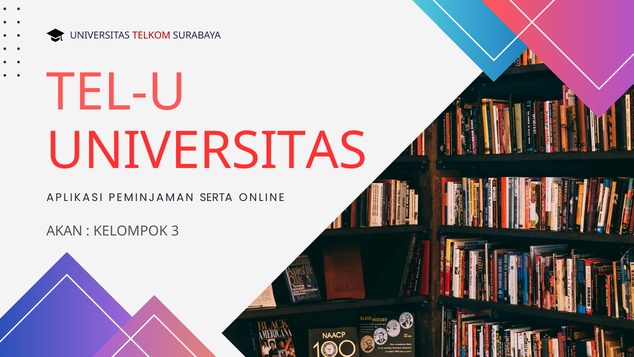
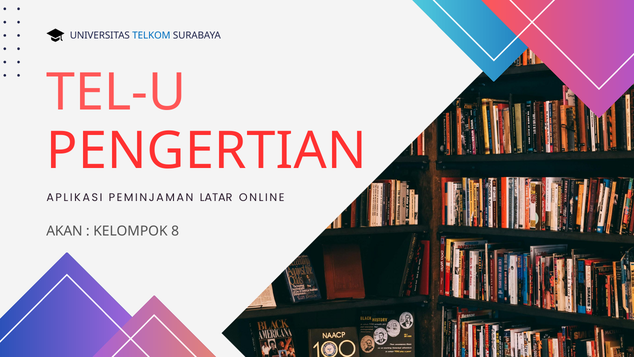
TELKOM colour: red -> blue (151, 35)
UNIVERSITAS: UNIVERSITAS -> PENGERTIAN (207, 151)
SERTA: SERTA -> LATAR (216, 197)
3: 3 -> 8 (175, 231)
